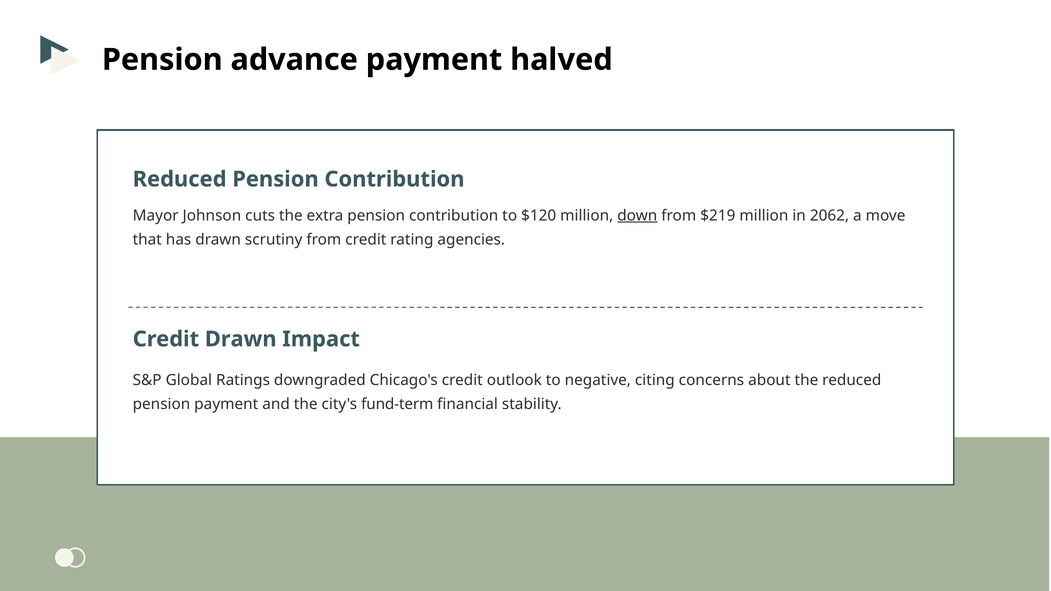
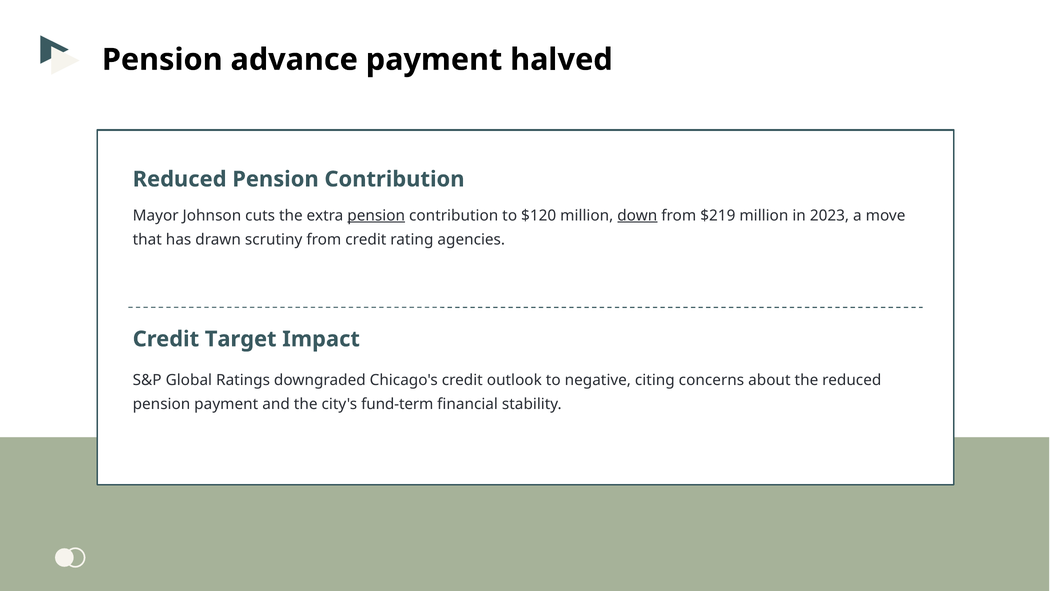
pension underline: none -> present (376, 216)
2062: 2062 -> 2023 (829, 216)
Credit Drawn: Drawn -> Target (241, 339)
